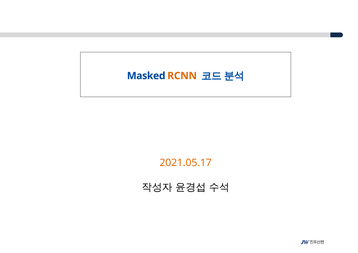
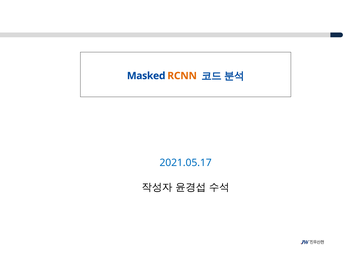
2021.05.17 colour: orange -> blue (186, 163)
